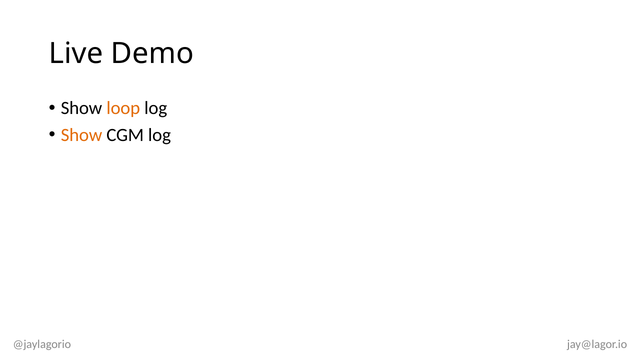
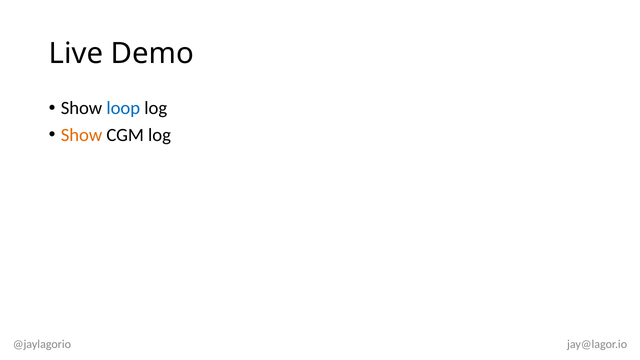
loop colour: orange -> blue (123, 108)
